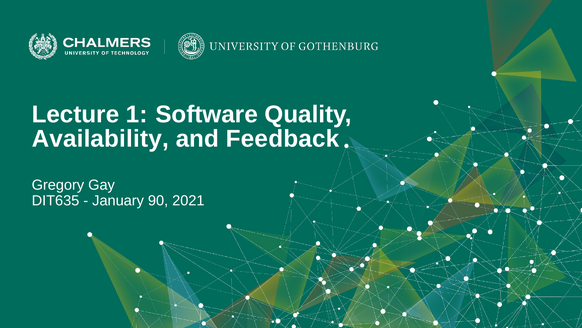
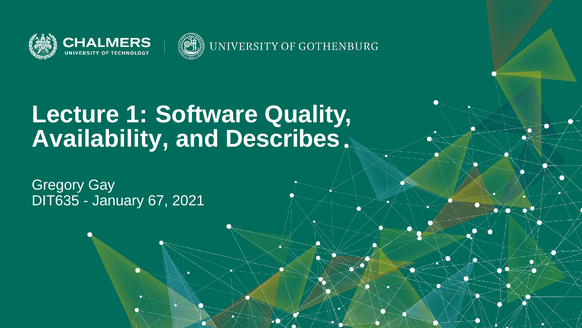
Feedback: Feedback -> Describes (283, 138)
90: 90 -> 67 (158, 200)
